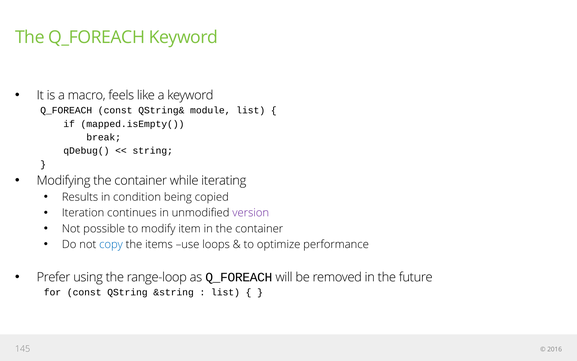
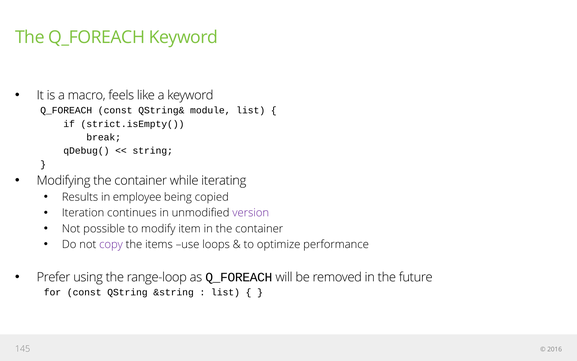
mapped.isEmpty(: mapped.isEmpty( -> strict.isEmpty( (133, 124)
condition: condition -> employee (137, 197)
copy colour: blue -> purple (111, 244)
